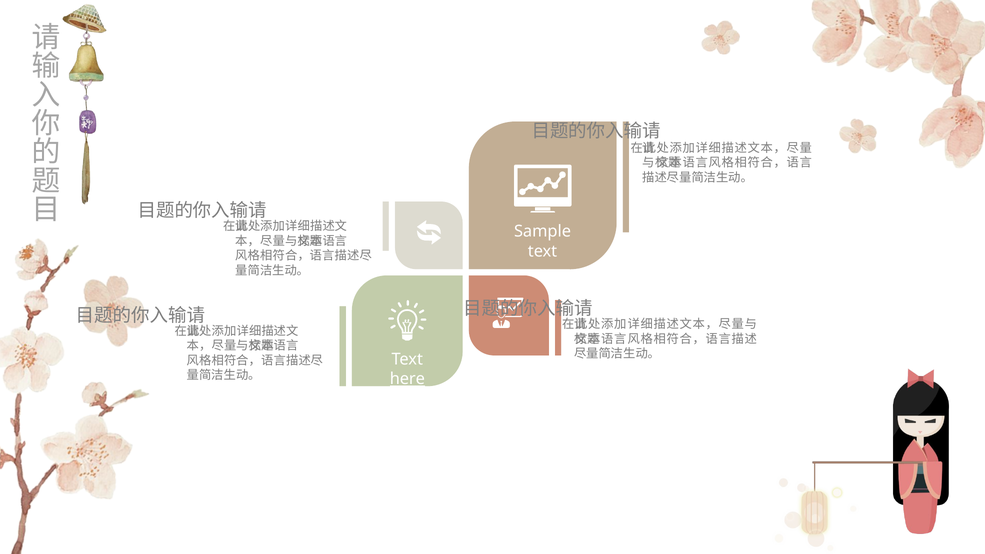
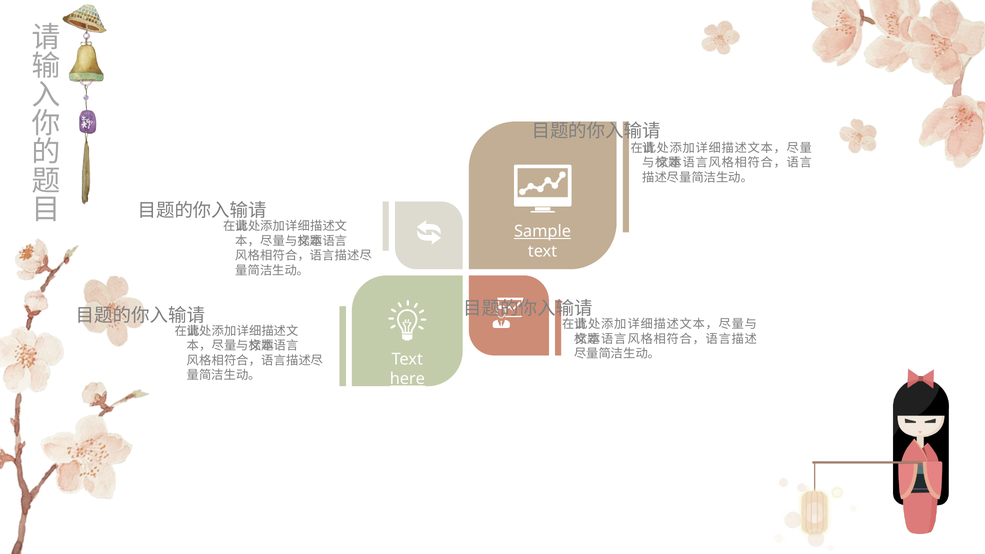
Sample underline: none -> present (543, 232)
